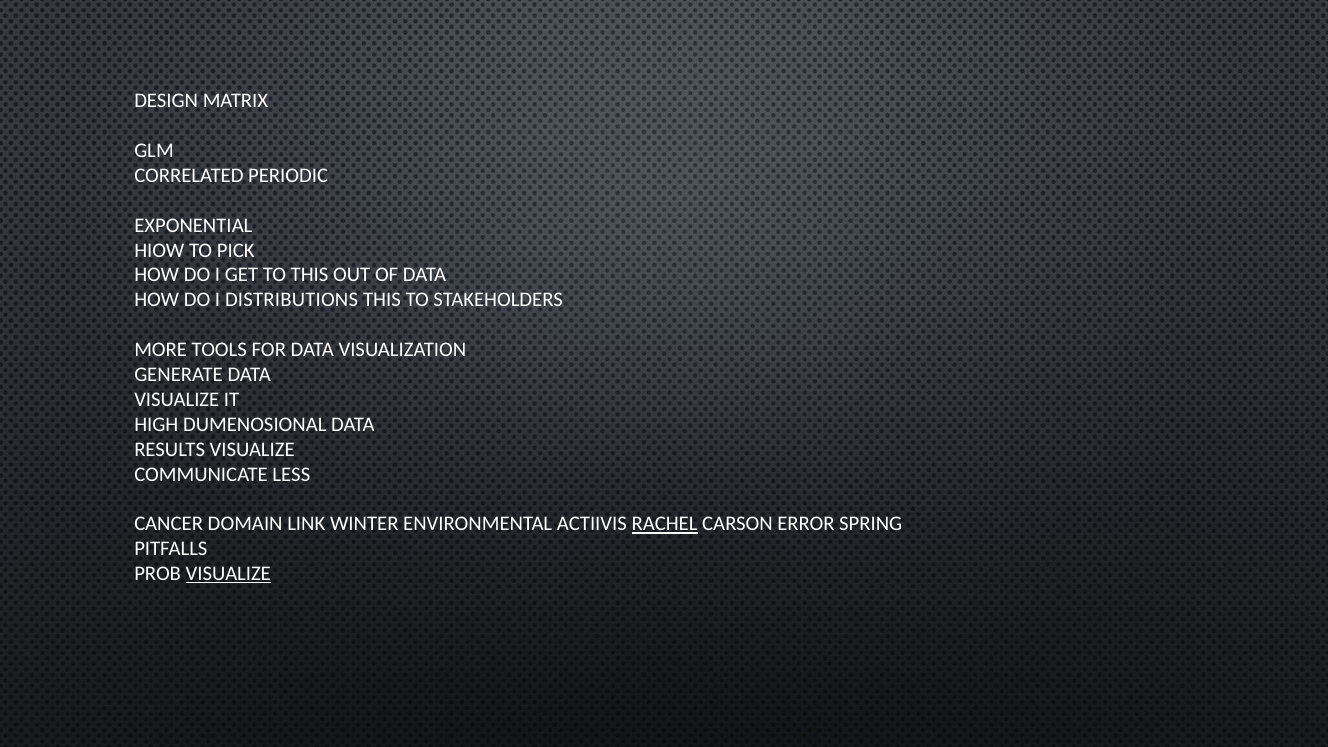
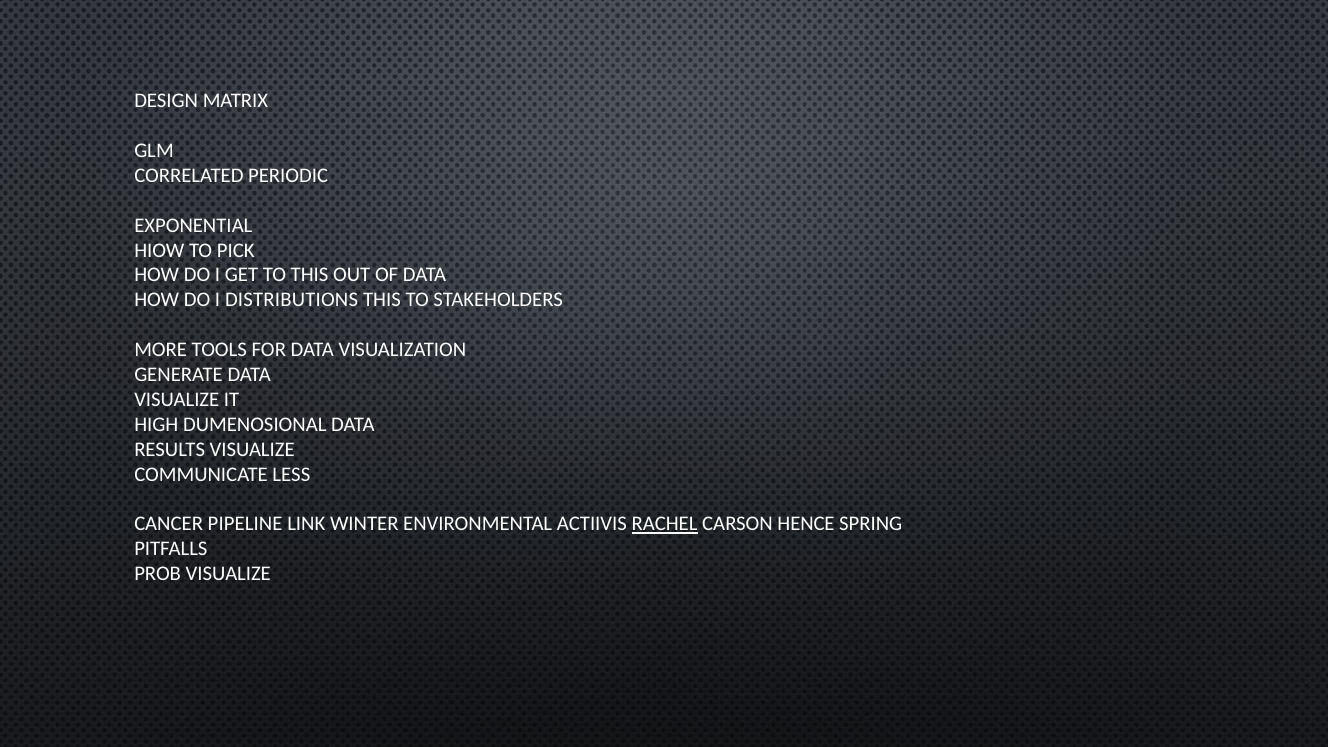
DOMAIN: DOMAIN -> PIPELINE (245, 524)
ERROR: ERROR -> HENCE (806, 524)
VISUALIZE underline: present -> none (228, 574)
